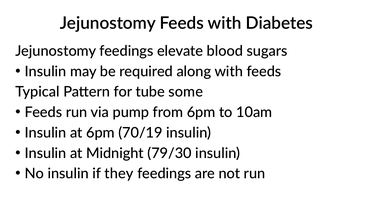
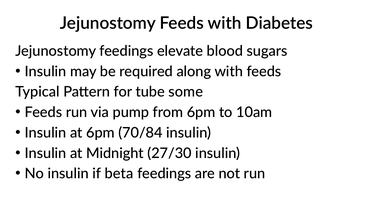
70/19: 70/19 -> 70/84 (140, 132)
79/30: 79/30 -> 27/30 (170, 153)
they: they -> beta (119, 173)
